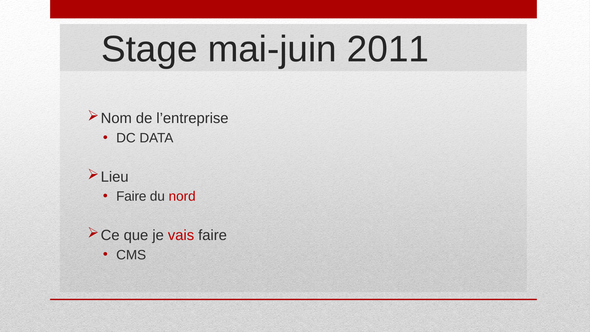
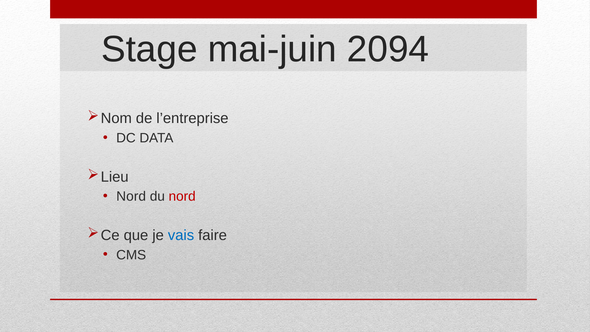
2011: 2011 -> 2094 (388, 49)
Faire: Faire -> Nord (131, 196)
vais colour: red -> blue (181, 235)
